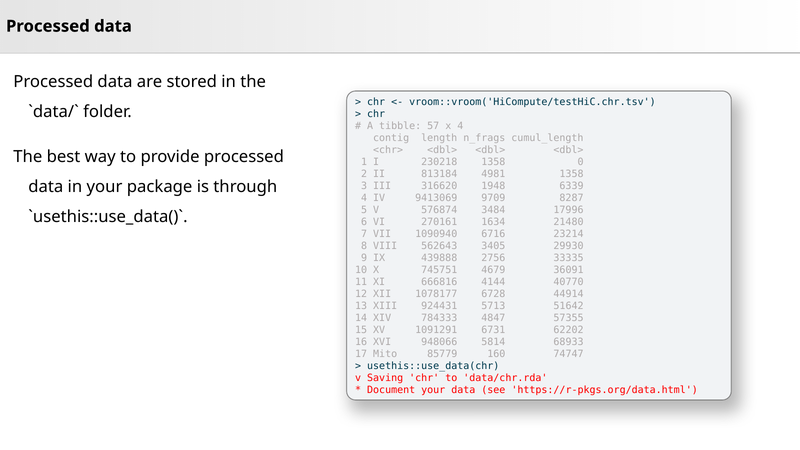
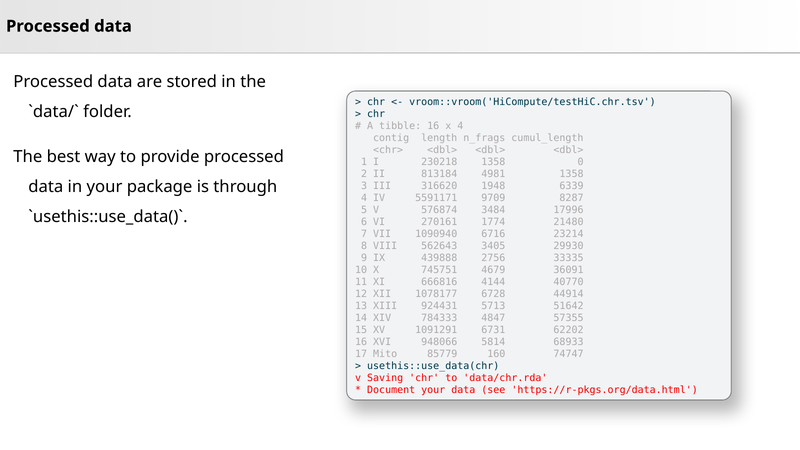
tibble 57: 57 -> 16 (433, 126)
9413069: 9413069 -> 5591171 (436, 198)
1634: 1634 -> 1774 (493, 222)
